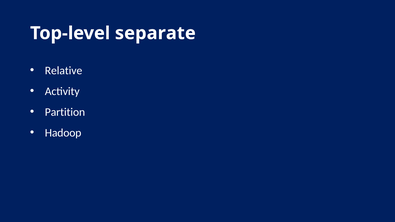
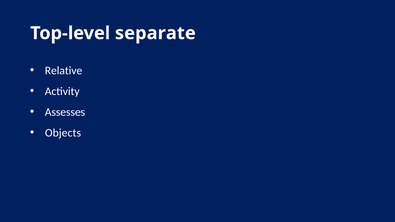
Partition: Partition -> Assesses (65, 112)
Hadoop: Hadoop -> Objects (63, 133)
